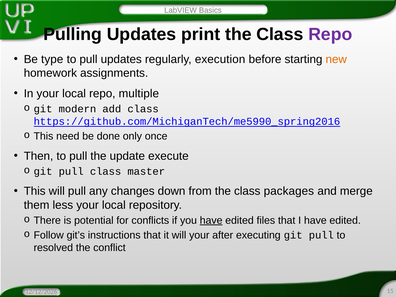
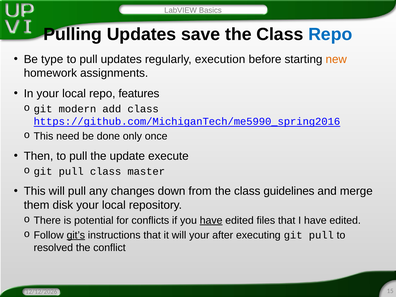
print: print -> save (201, 34)
Repo colour: purple -> blue (330, 34)
multiple: multiple -> features (139, 94)
packages: packages -> guidelines (289, 191)
less: less -> disk (63, 205)
git’s underline: none -> present (76, 235)
